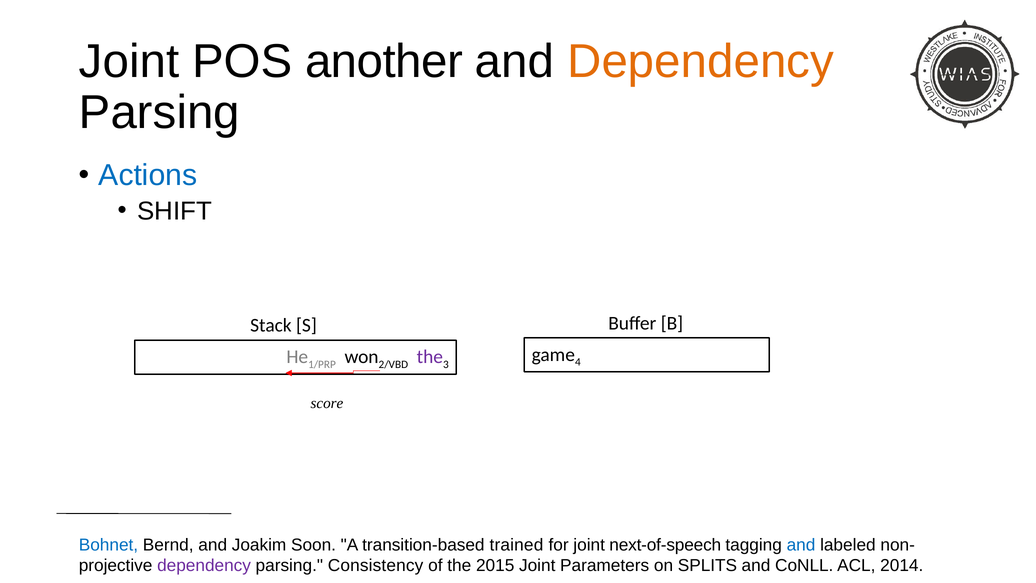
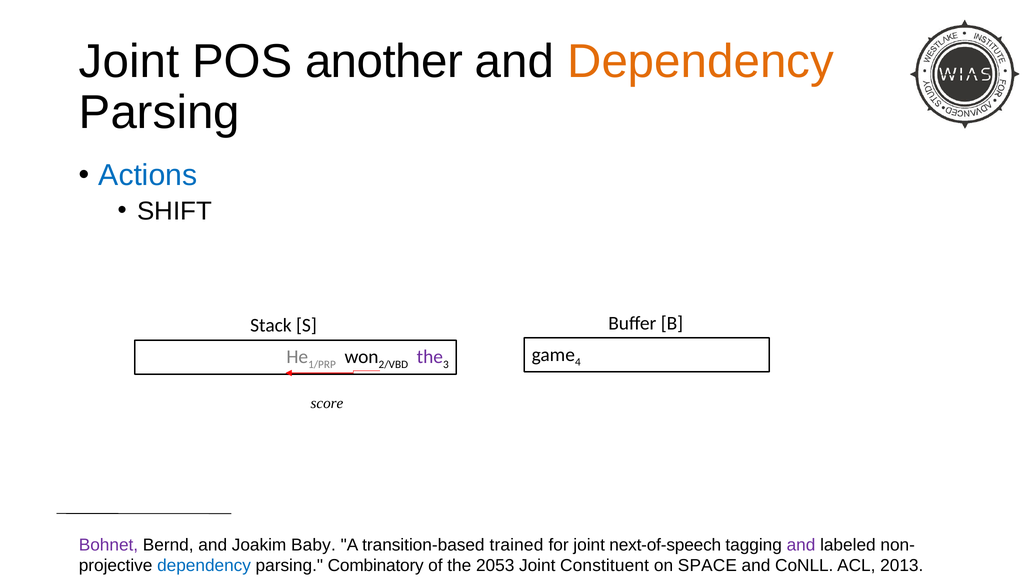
Bohnet colour: blue -> purple (108, 545)
Soon: Soon -> Baby (313, 545)
and colour: blue -> purple (801, 545)
dependency colour: purple -> blue (204, 565)
Consistency: Consistency -> Combinatory (376, 565)
2015: 2015 -> 2053 (495, 565)
Parameters: Parameters -> Constituent (605, 565)
SPLITS: SPLITS -> SPACE (707, 565)
2014: 2014 -> 2013 (902, 565)
